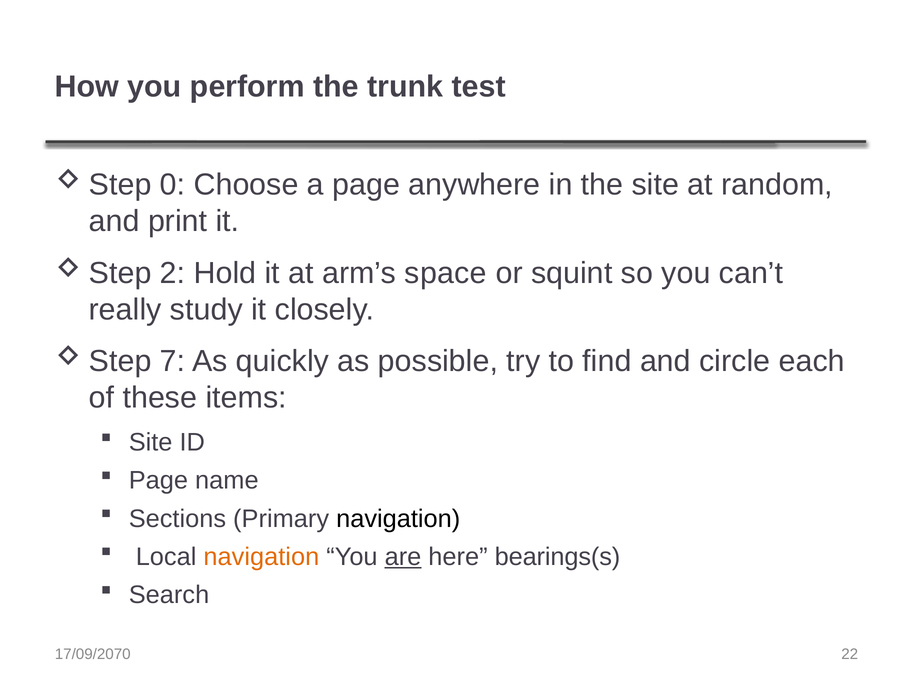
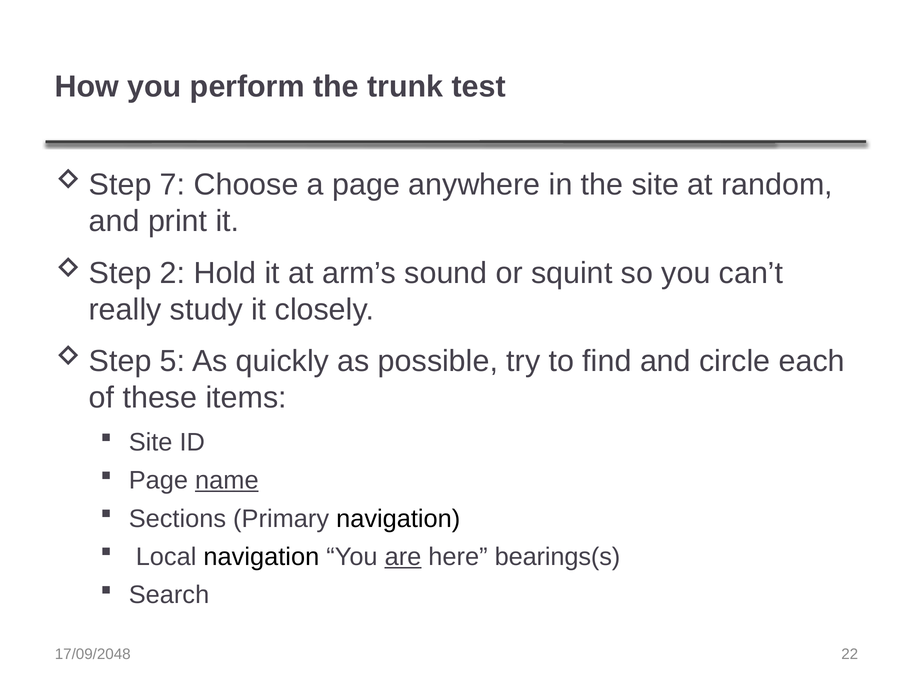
0: 0 -> 7 (173, 185)
space: space -> sound (446, 273)
7: 7 -> 5 (173, 361)
name underline: none -> present (227, 480)
navigation colour: orange -> black (261, 556)
17/09/2070: 17/09/2070 -> 17/09/2048 (93, 654)
